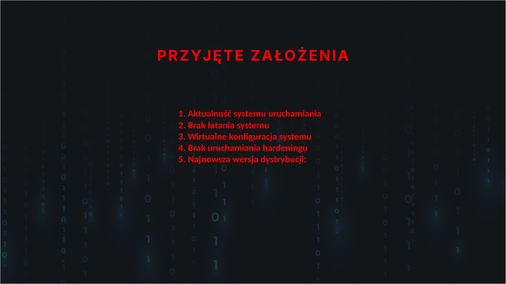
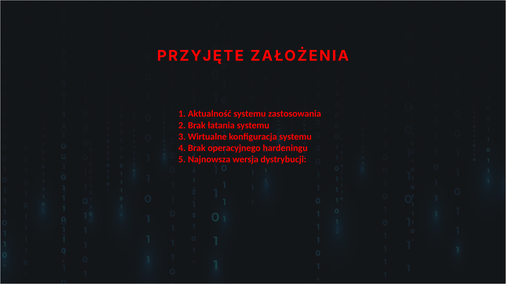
systemu uruchamiania: uruchamiania -> zastosowania (295, 114)
Brak uruchamiania: uruchamiania -> operacyjnego (234, 148)
